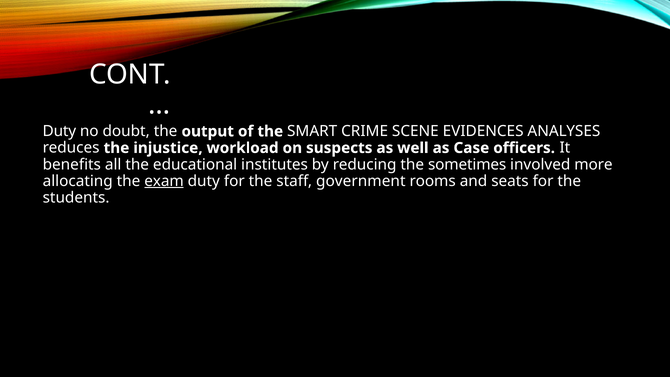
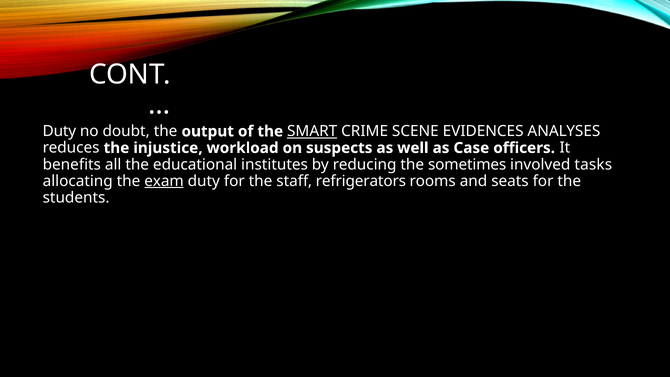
SMART underline: none -> present (312, 131)
more: more -> tasks (593, 164)
government: government -> refrigerators (361, 181)
